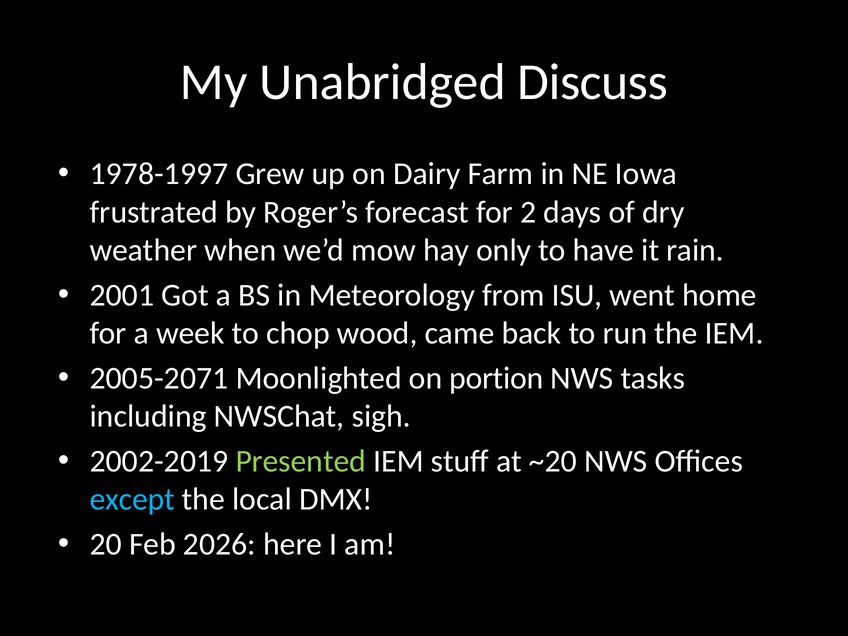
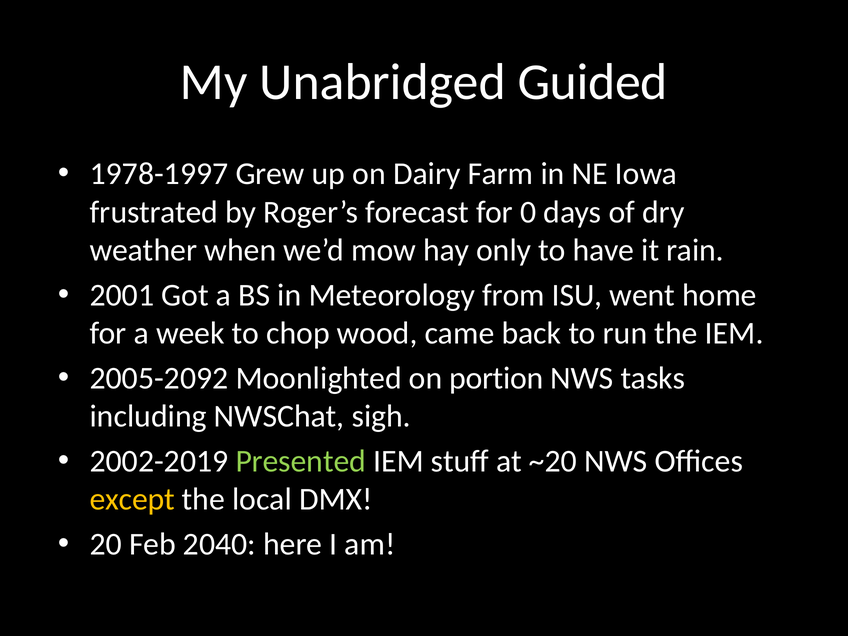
Discuss: Discuss -> Guided (593, 82)
2: 2 -> 0 (528, 212)
2005-2071: 2005-2071 -> 2005-2092 (159, 378)
except colour: light blue -> yellow (132, 499)
2026: 2026 -> 2040 (219, 544)
